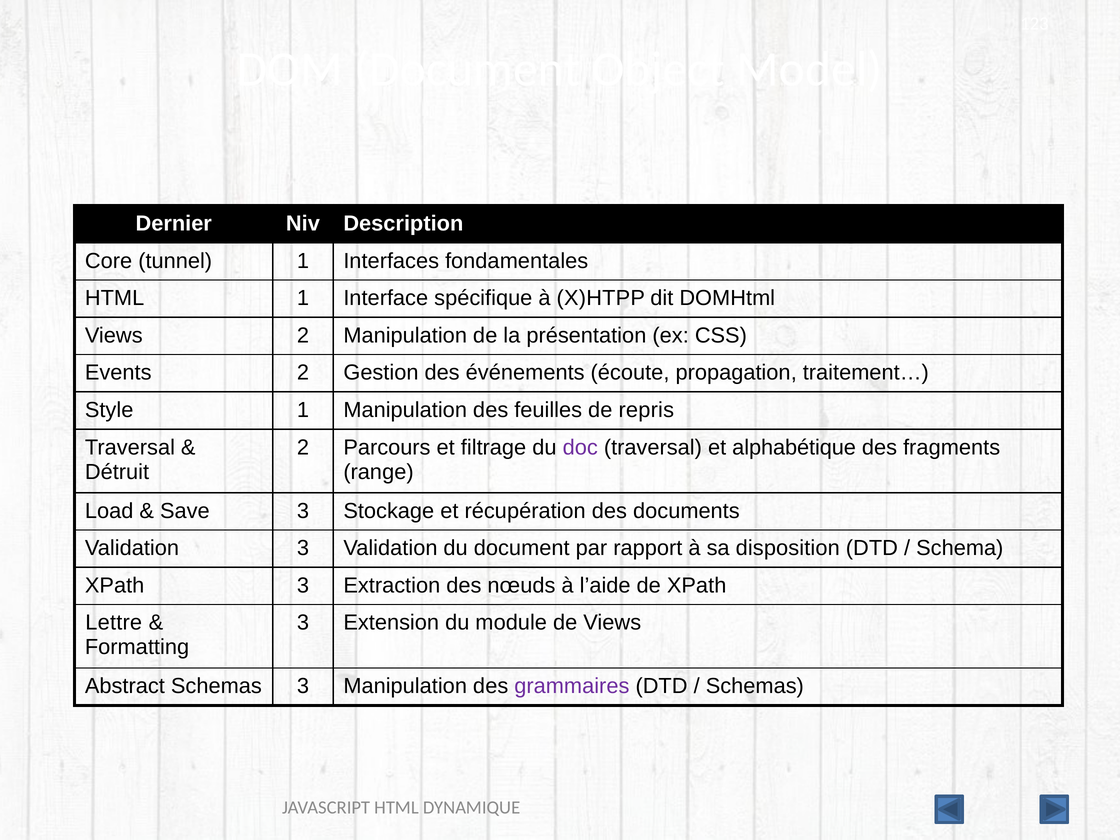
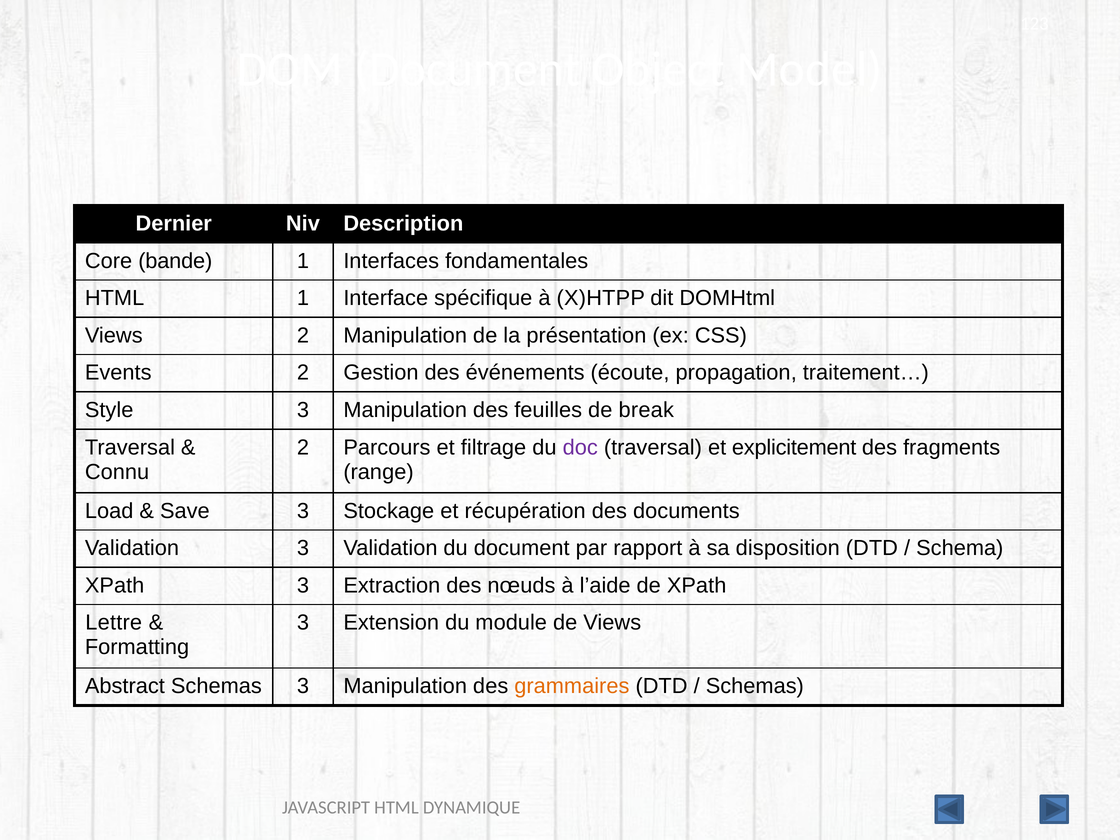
tunnel: tunnel -> bande (175, 261)
Style 1: 1 -> 3 (303, 410)
repris: repris -> break (646, 410)
alphabétique: alphabétique -> explicitement (794, 447)
Détruit: Détruit -> Connu (117, 472)
grammaires colour: purple -> orange (572, 686)
